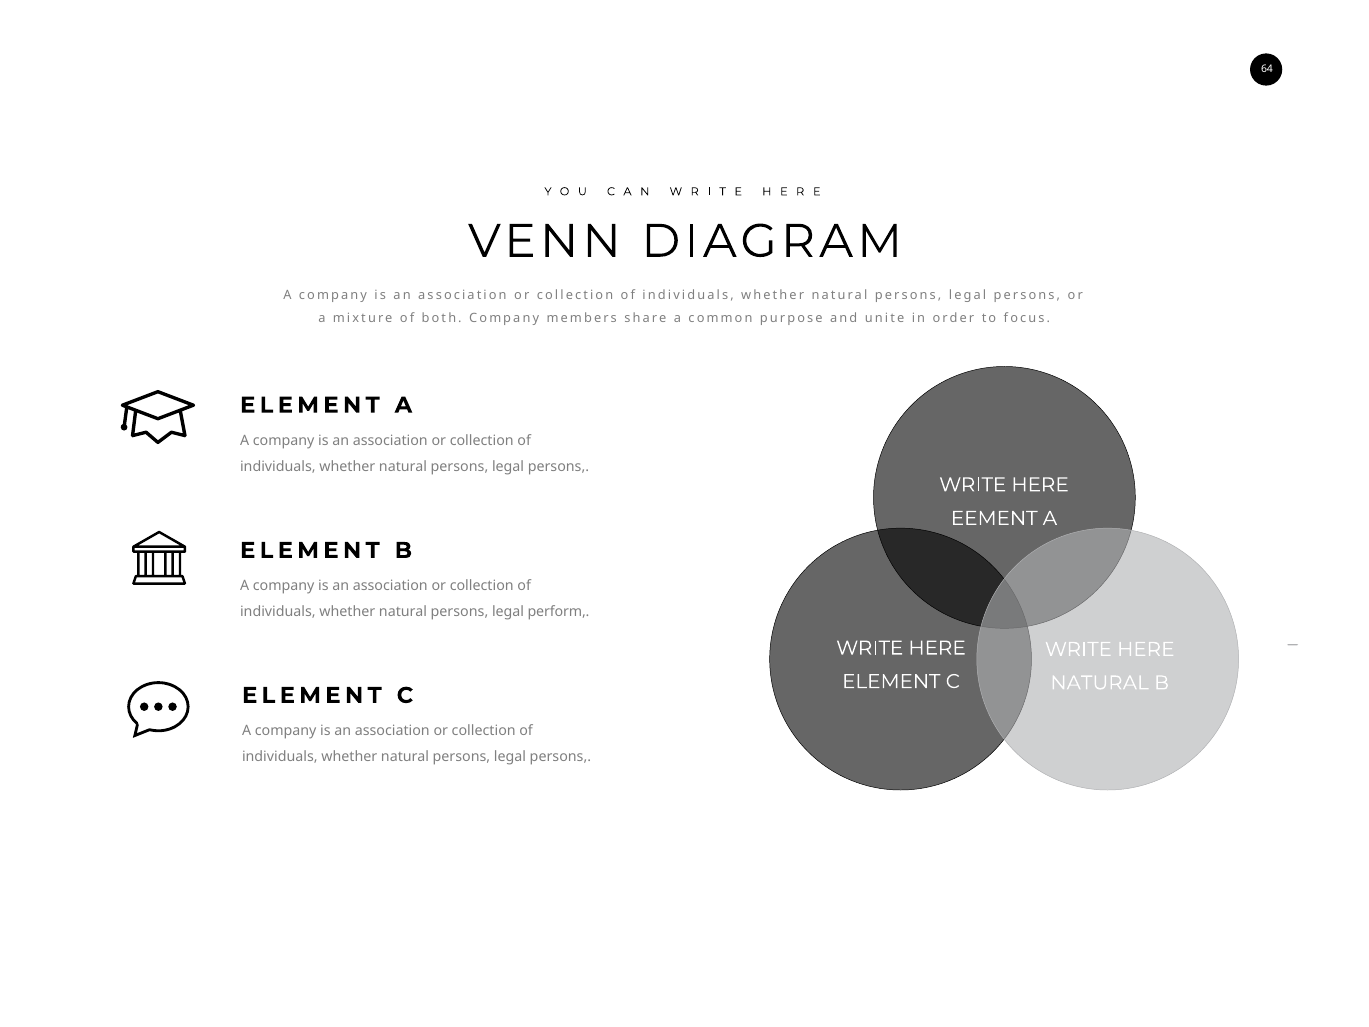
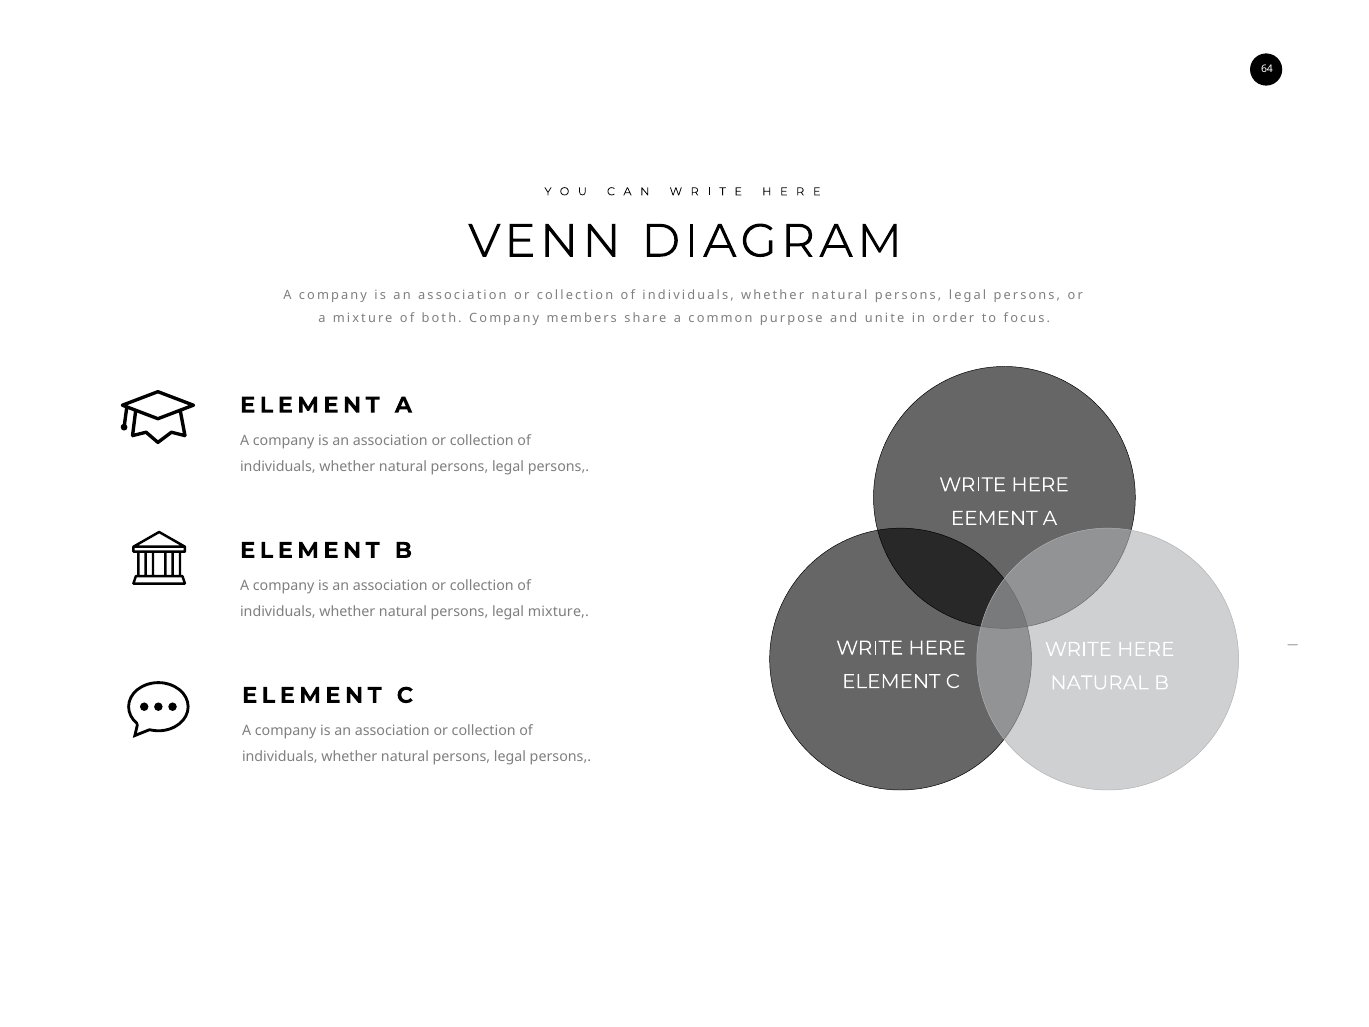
legal perform: perform -> mixture (558, 612)
